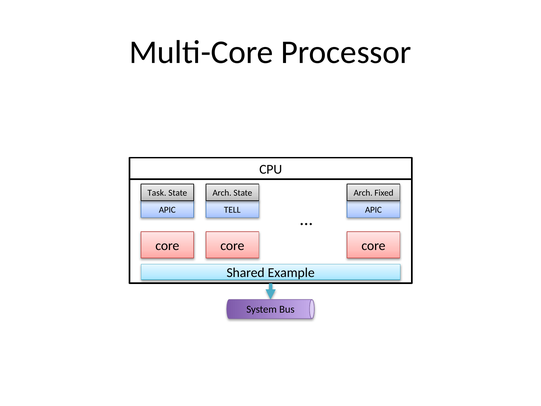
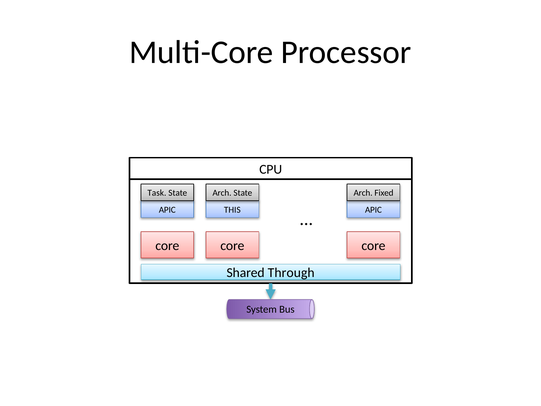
TELL: TELL -> THIS (232, 210)
Example: Example -> Through (291, 273)
